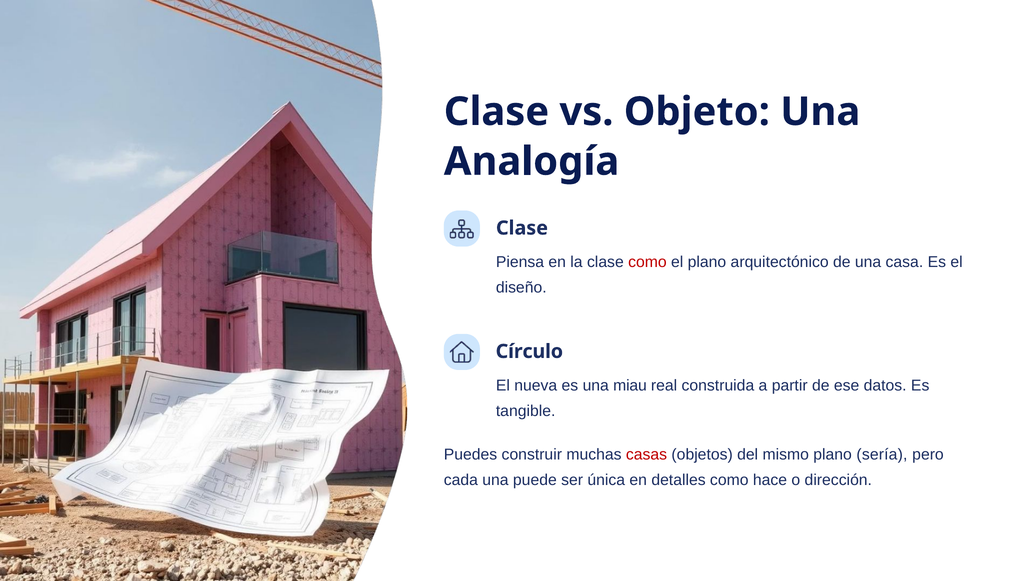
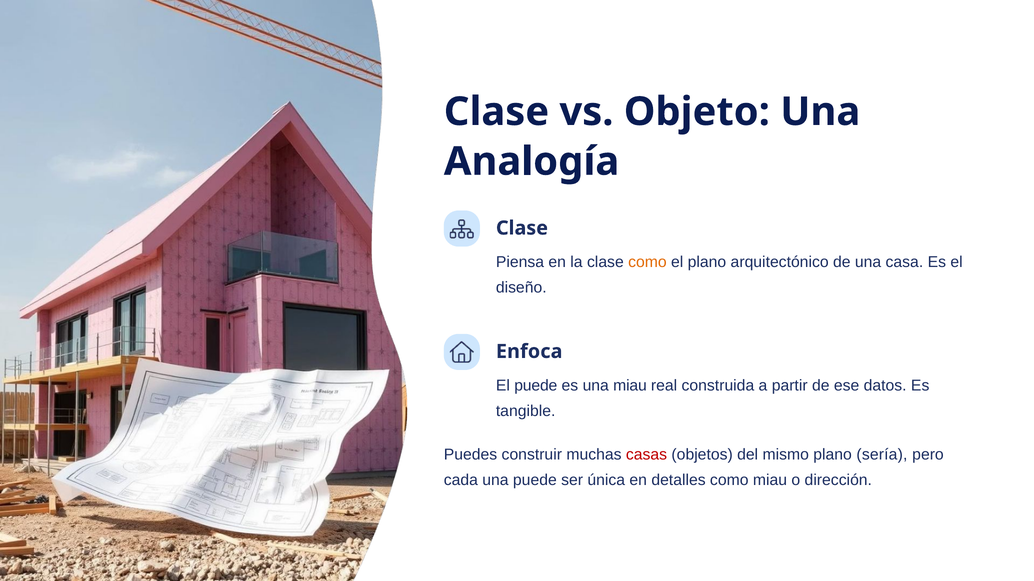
como colour: red -> orange (647, 262)
Círculo: Círculo -> Enfoca (529, 352)
El nueva: nueva -> puede (536, 386)
como hace: hace -> miau (770, 481)
